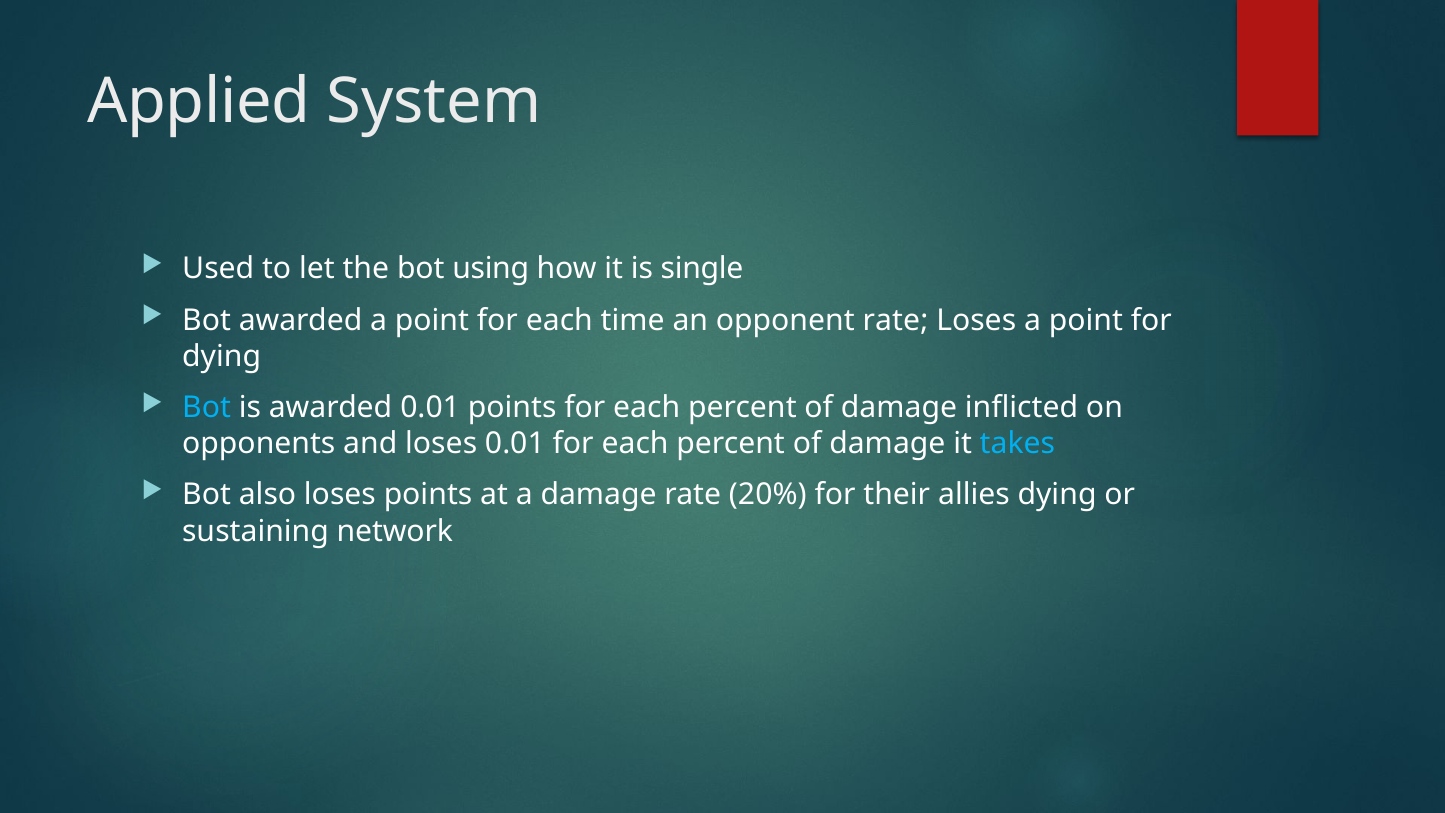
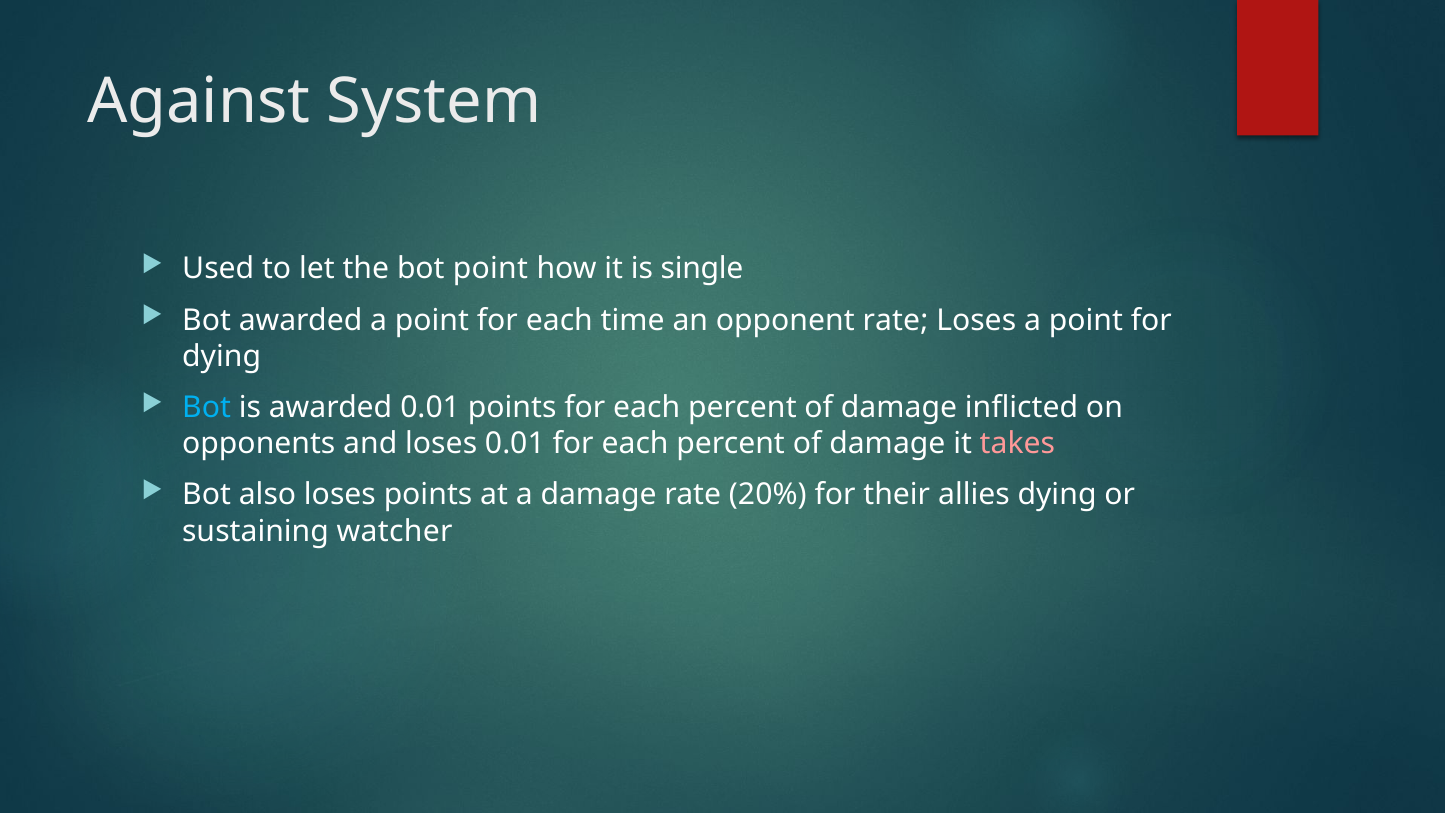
Applied: Applied -> Against (199, 101)
bot using: using -> point (490, 269)
takes colour: light blue -> pink (1017, 444)
network: network -> watcher (395, 531)
